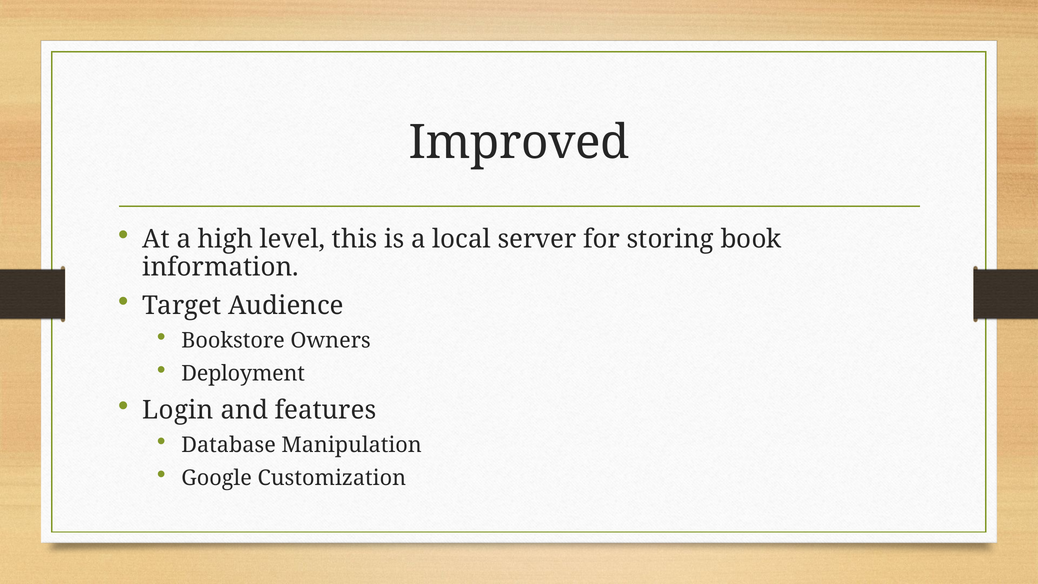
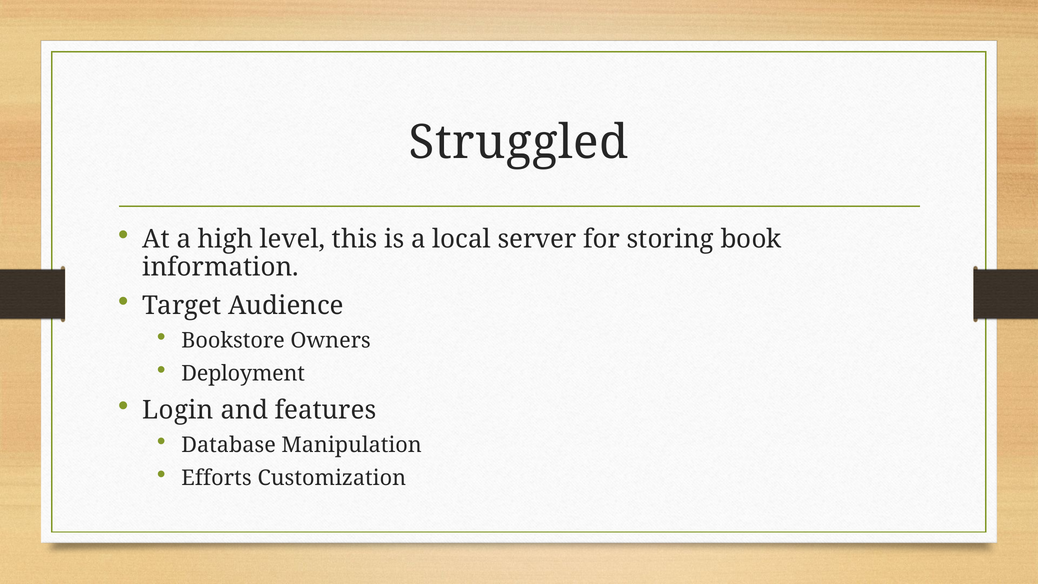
Improved: Improved -> Struggled (519, 142)
Google: Google -> Efforts (217, 478)
